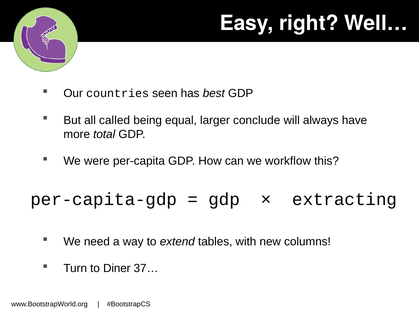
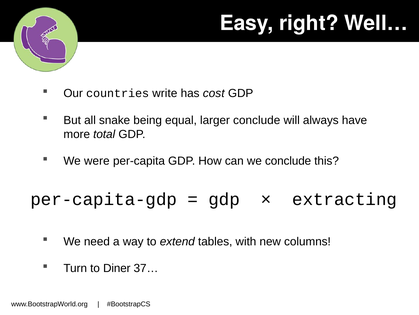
seen: seen -> write (165, 93)
best: best -> cost (214, 93)
called: called -> snake (115, 120)
we workflow: workflow -> conclude (288, 161)
